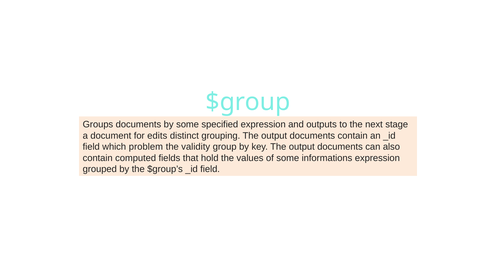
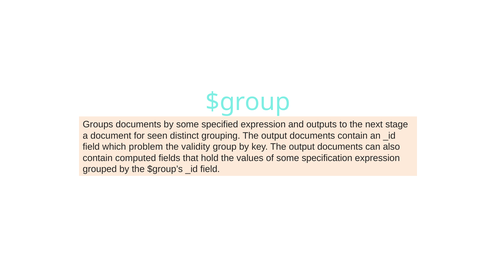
edits: edits -> seen (157, 136)
informations: informations -> specification (327, 158)
